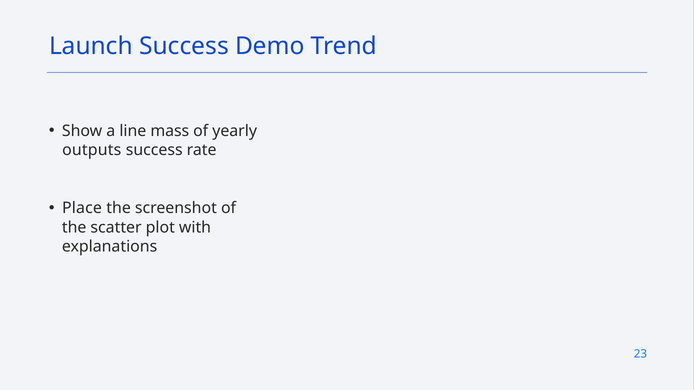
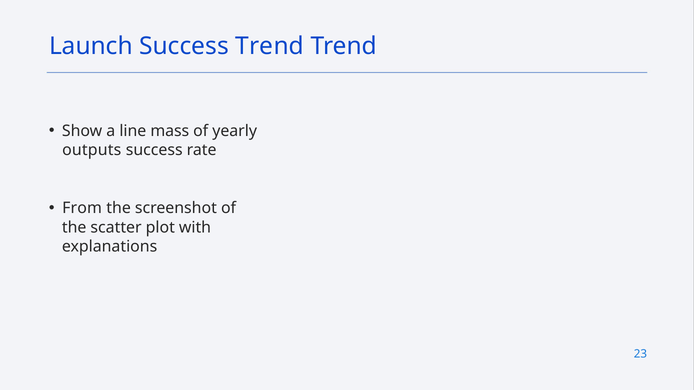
Success Demo: Demo -> Trend (270, 46)
Place: Place -> From (82, 208)
